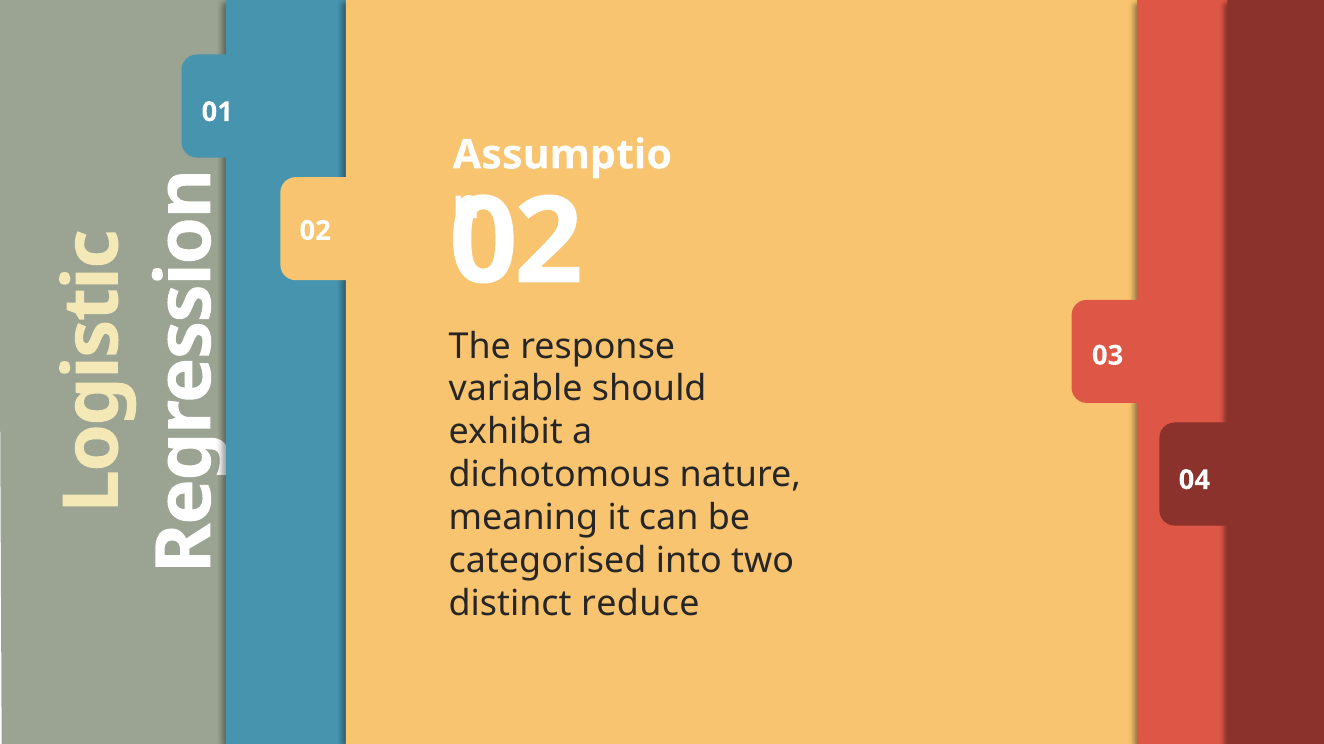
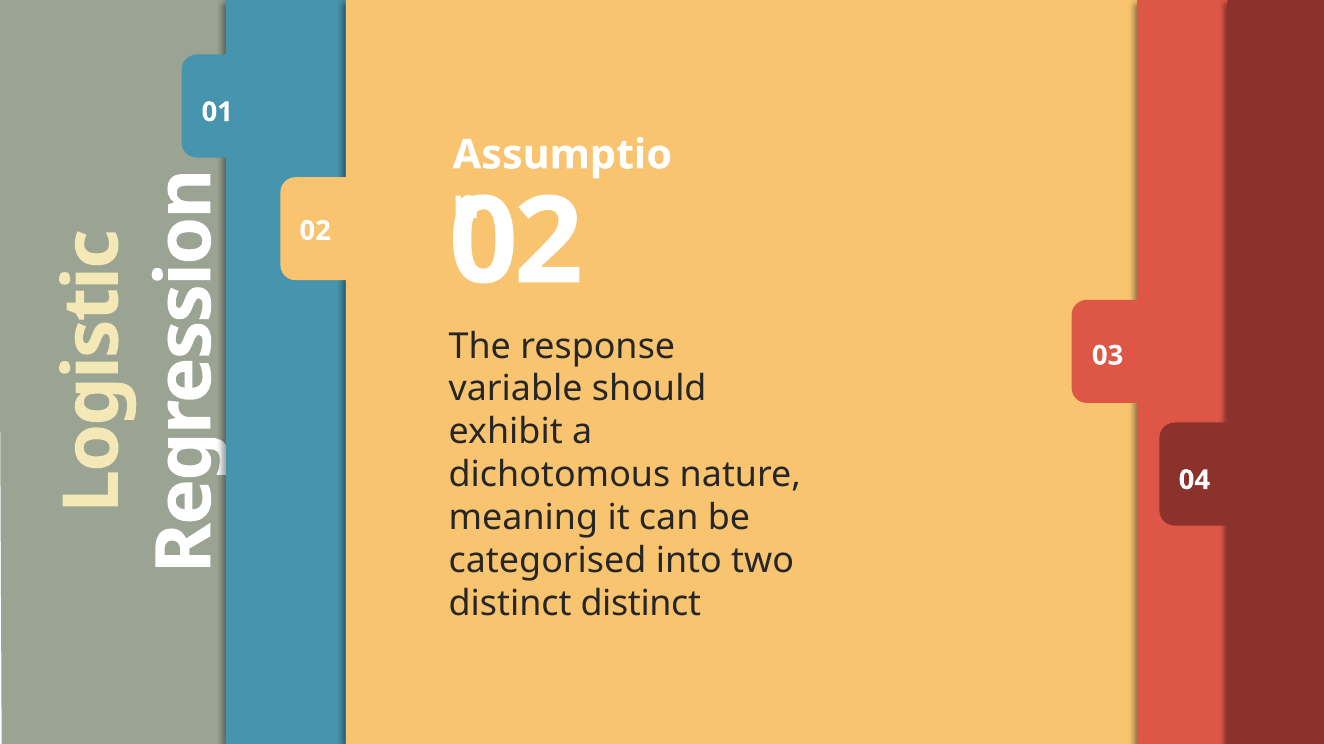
distinct reduce: reduce -> distinct (641, 605)
